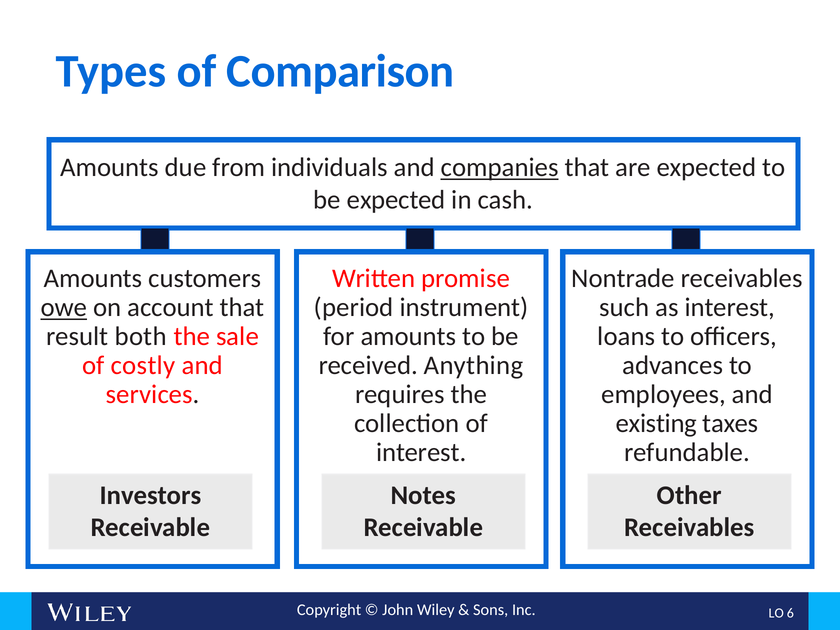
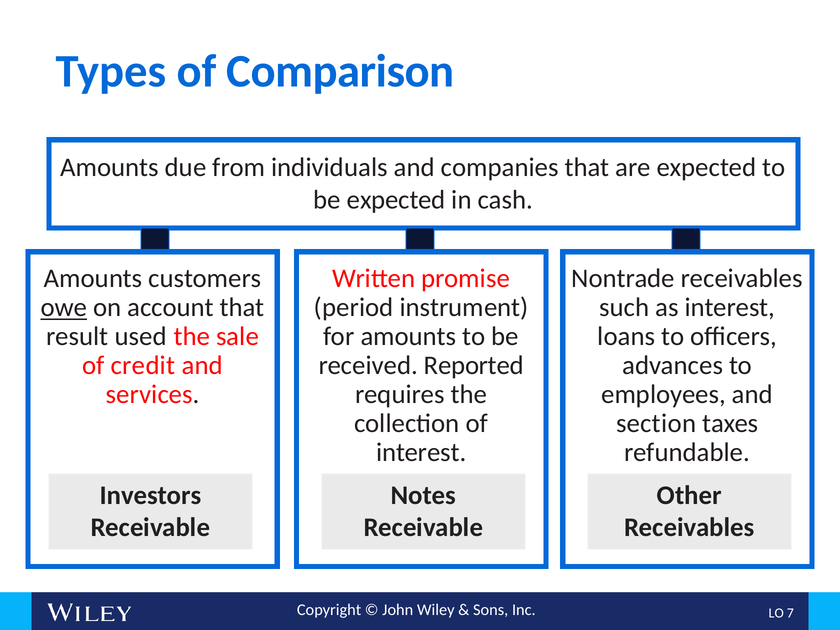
companies underline: present -> none (500, 168)
both: both -> used (141, 337)
costly: costly -> credit (143, 365)
Anything: Anything -> Reported (474, 365)
existing: existing -> section (656, 423)
6: 6 -> 7 (790, 613)
